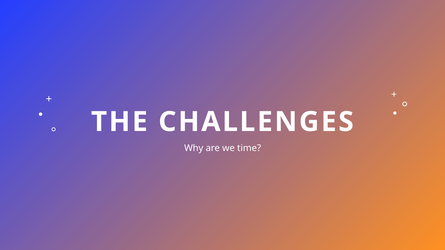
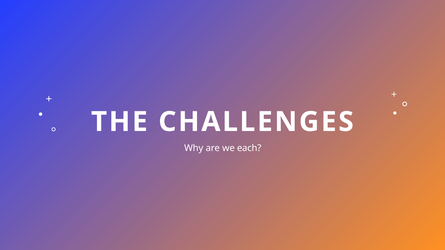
time: time -> each (249, 148)
